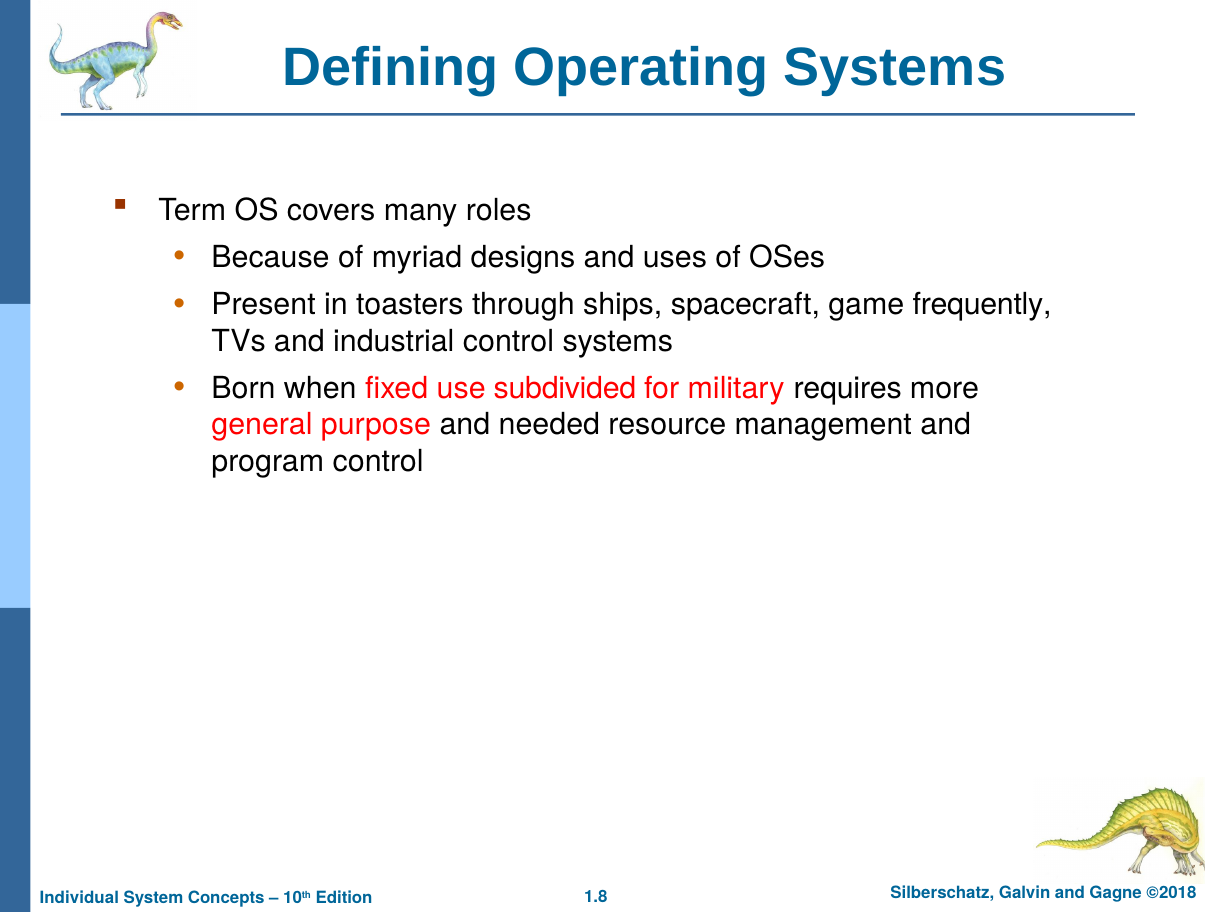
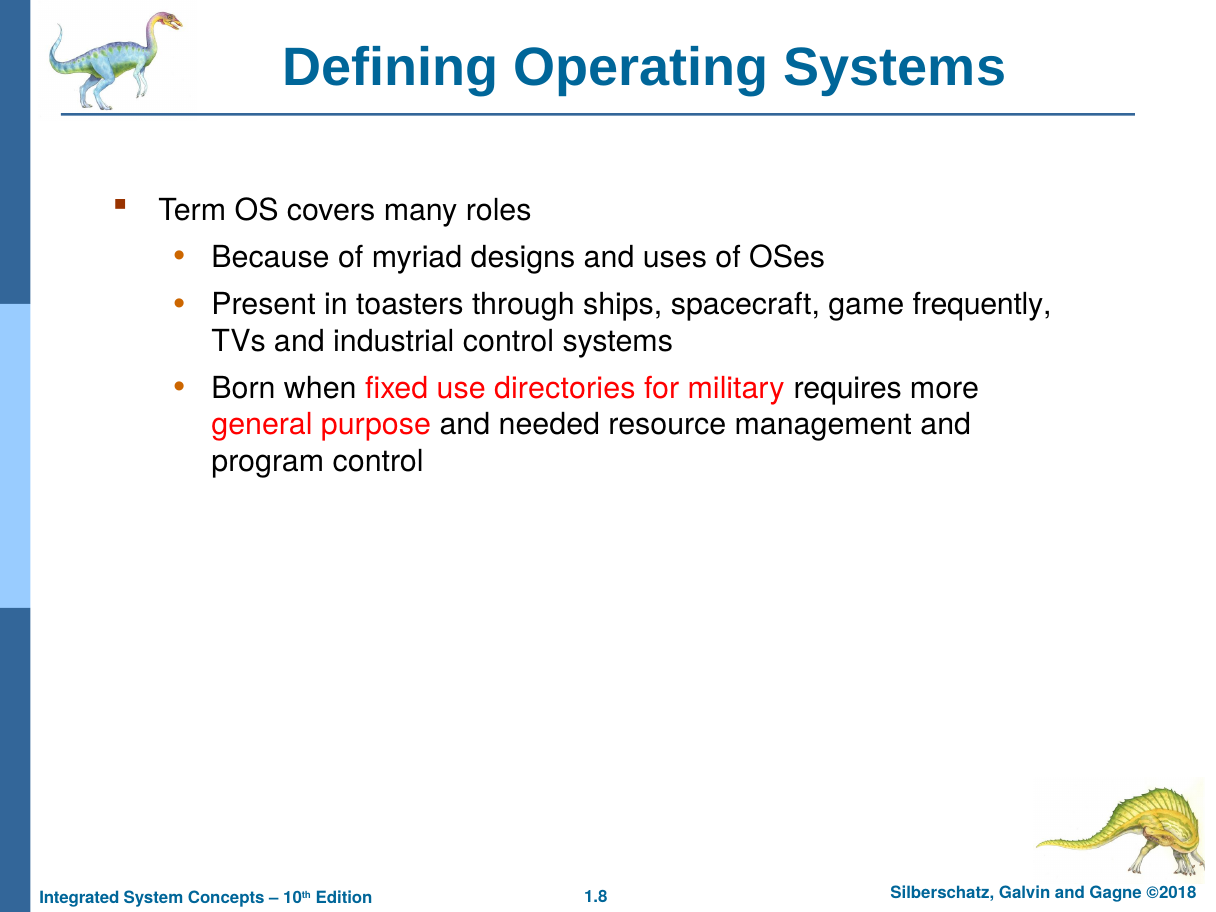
subdivided: subdivided -> directories (565, 388)
Individual: Individual -> Integrated (79, 898)
